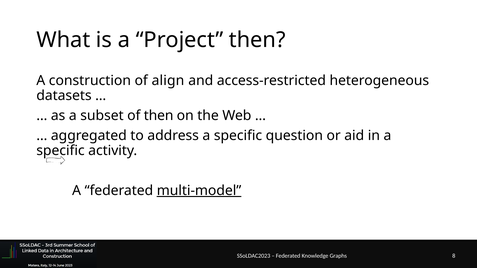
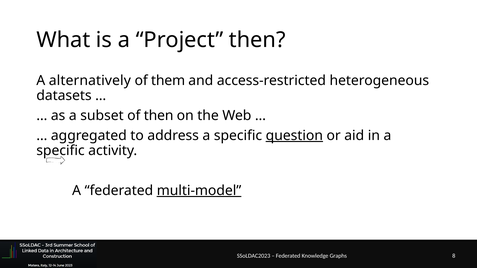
construction: construction -> alternatively (90, 81)
align: align -> them (168, 81)
question underline: none -> present (294, 136)
